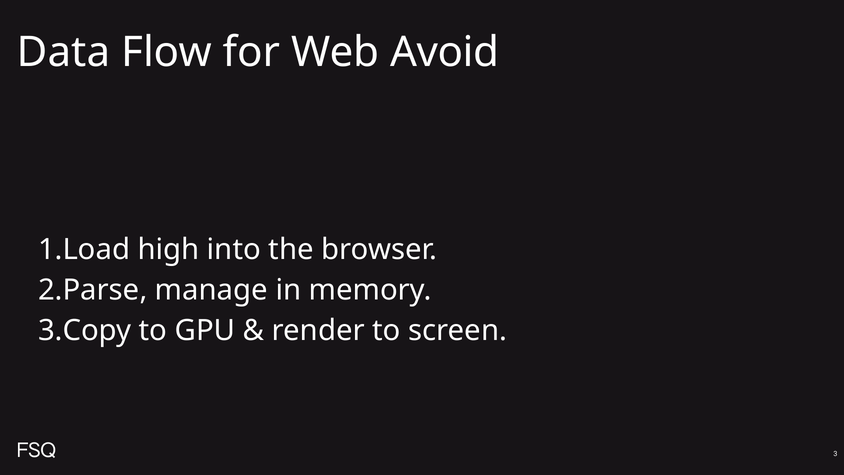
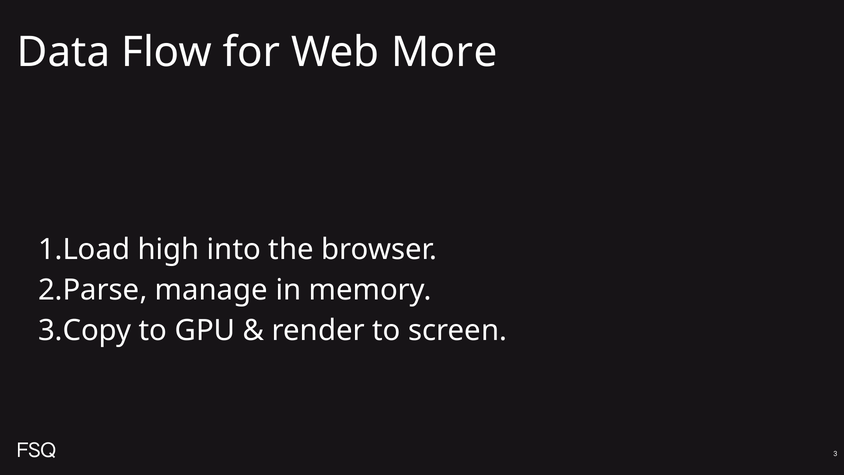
Avoid: Avoid -> More (444, 52)
